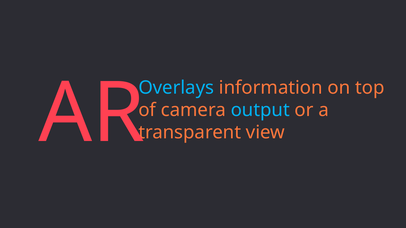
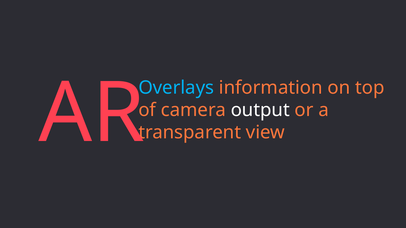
output colour: light blue -> white (260, 110)
